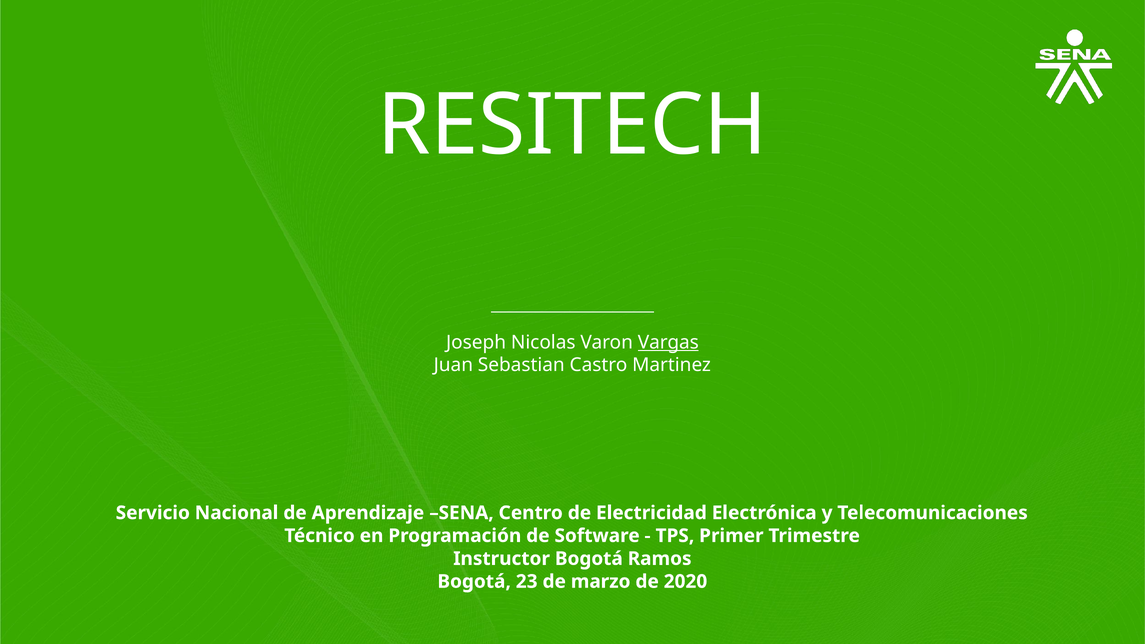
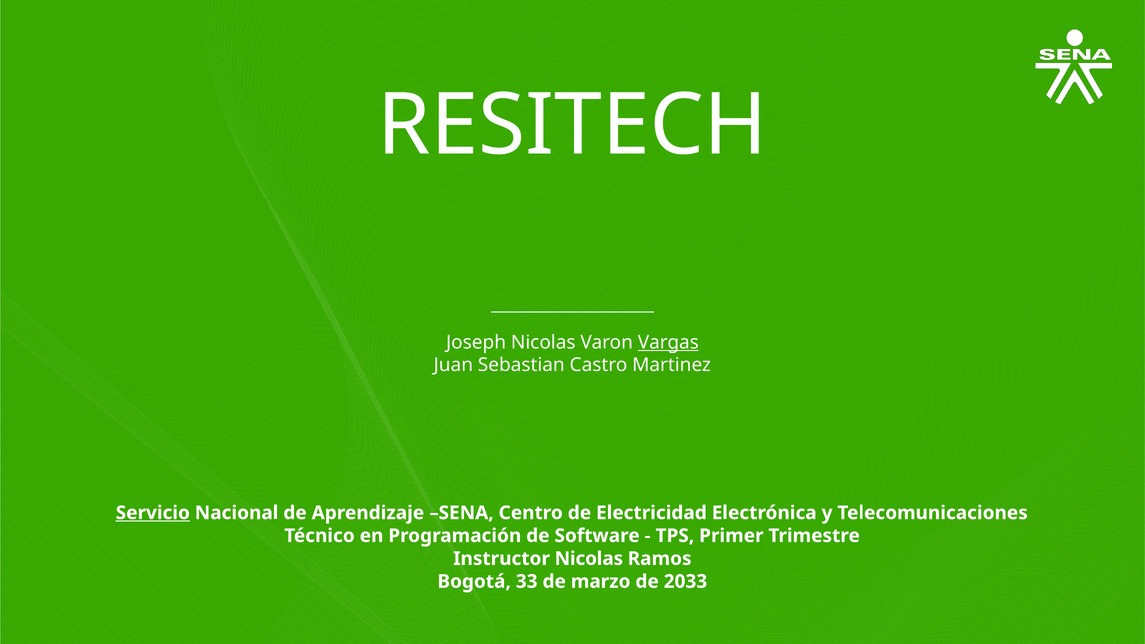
Servicio underline: none -> present (153, 513)
Instructor Bogotá: Bogotá -> Nicolas (589, 559)
23: 23 -> 33 (527, 582)
2020: 2020 -> 2033 (685, 582)
